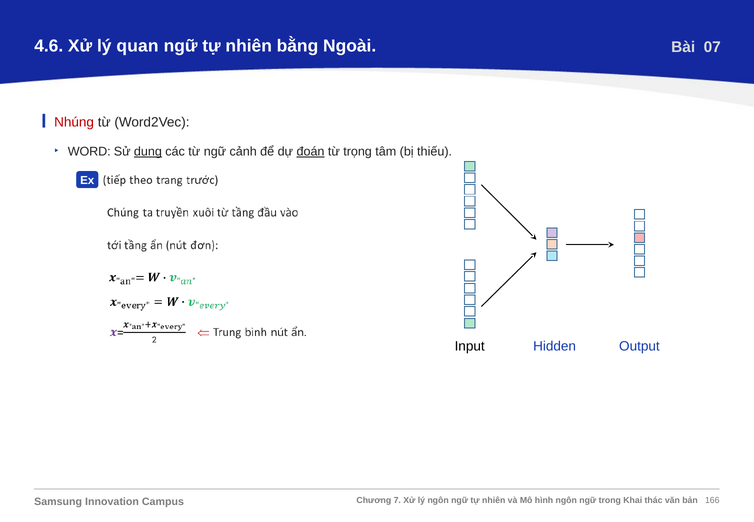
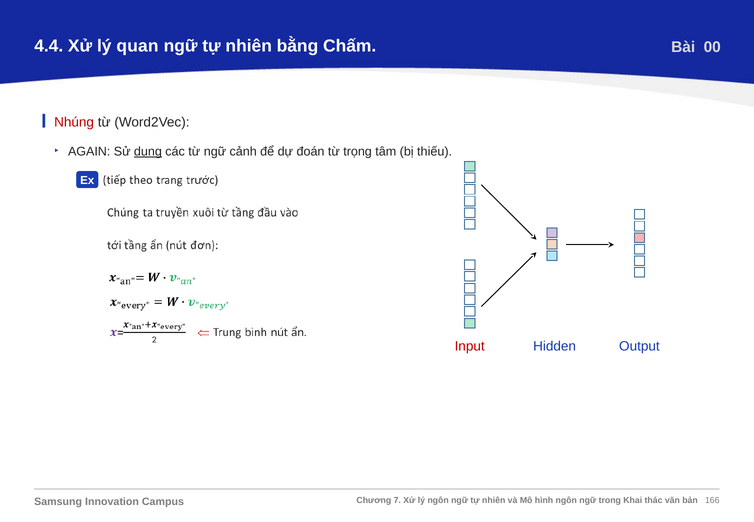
4.6: 4.6 -> 4.4 (49, 46)
Ngoài: Ngoài -> Chấm (350, 46)
07: 07 -> 00 (712, 47)
WORD: WORD -> AGAIN (89, 152)
đoán underline: present -> none (311, 152)
Input colour: black -> red (470, 346)
